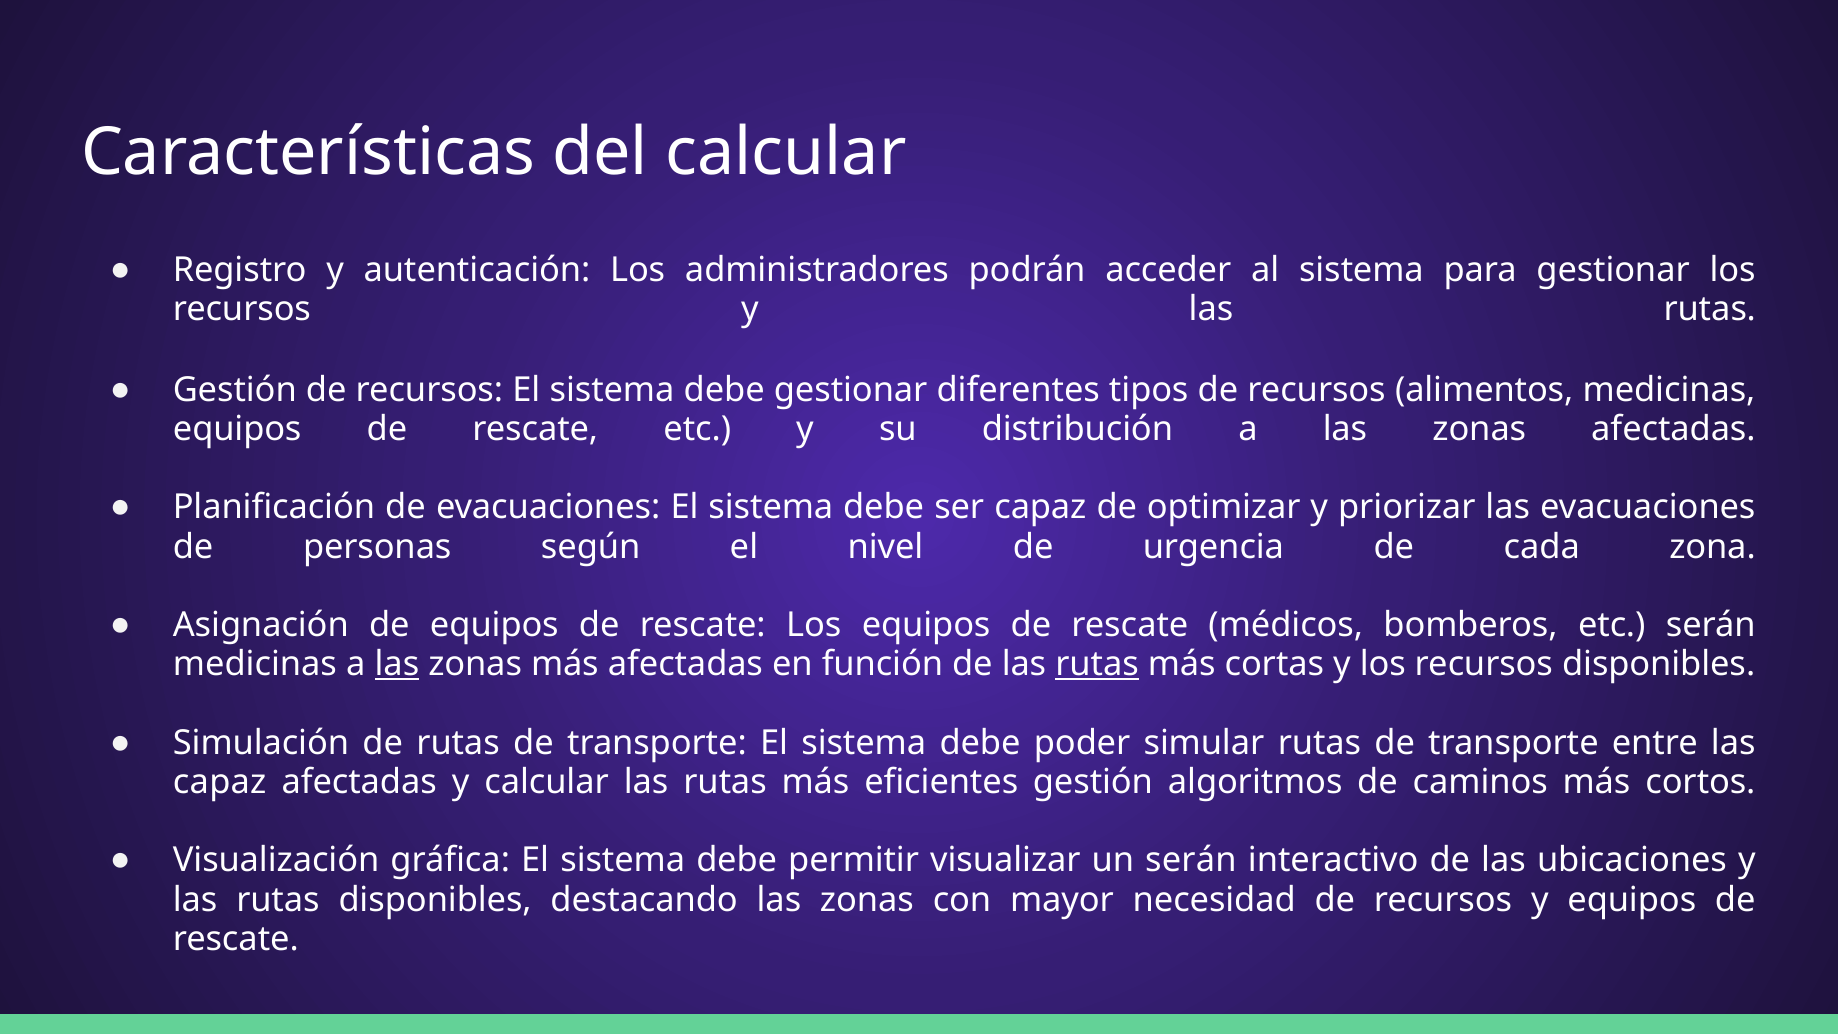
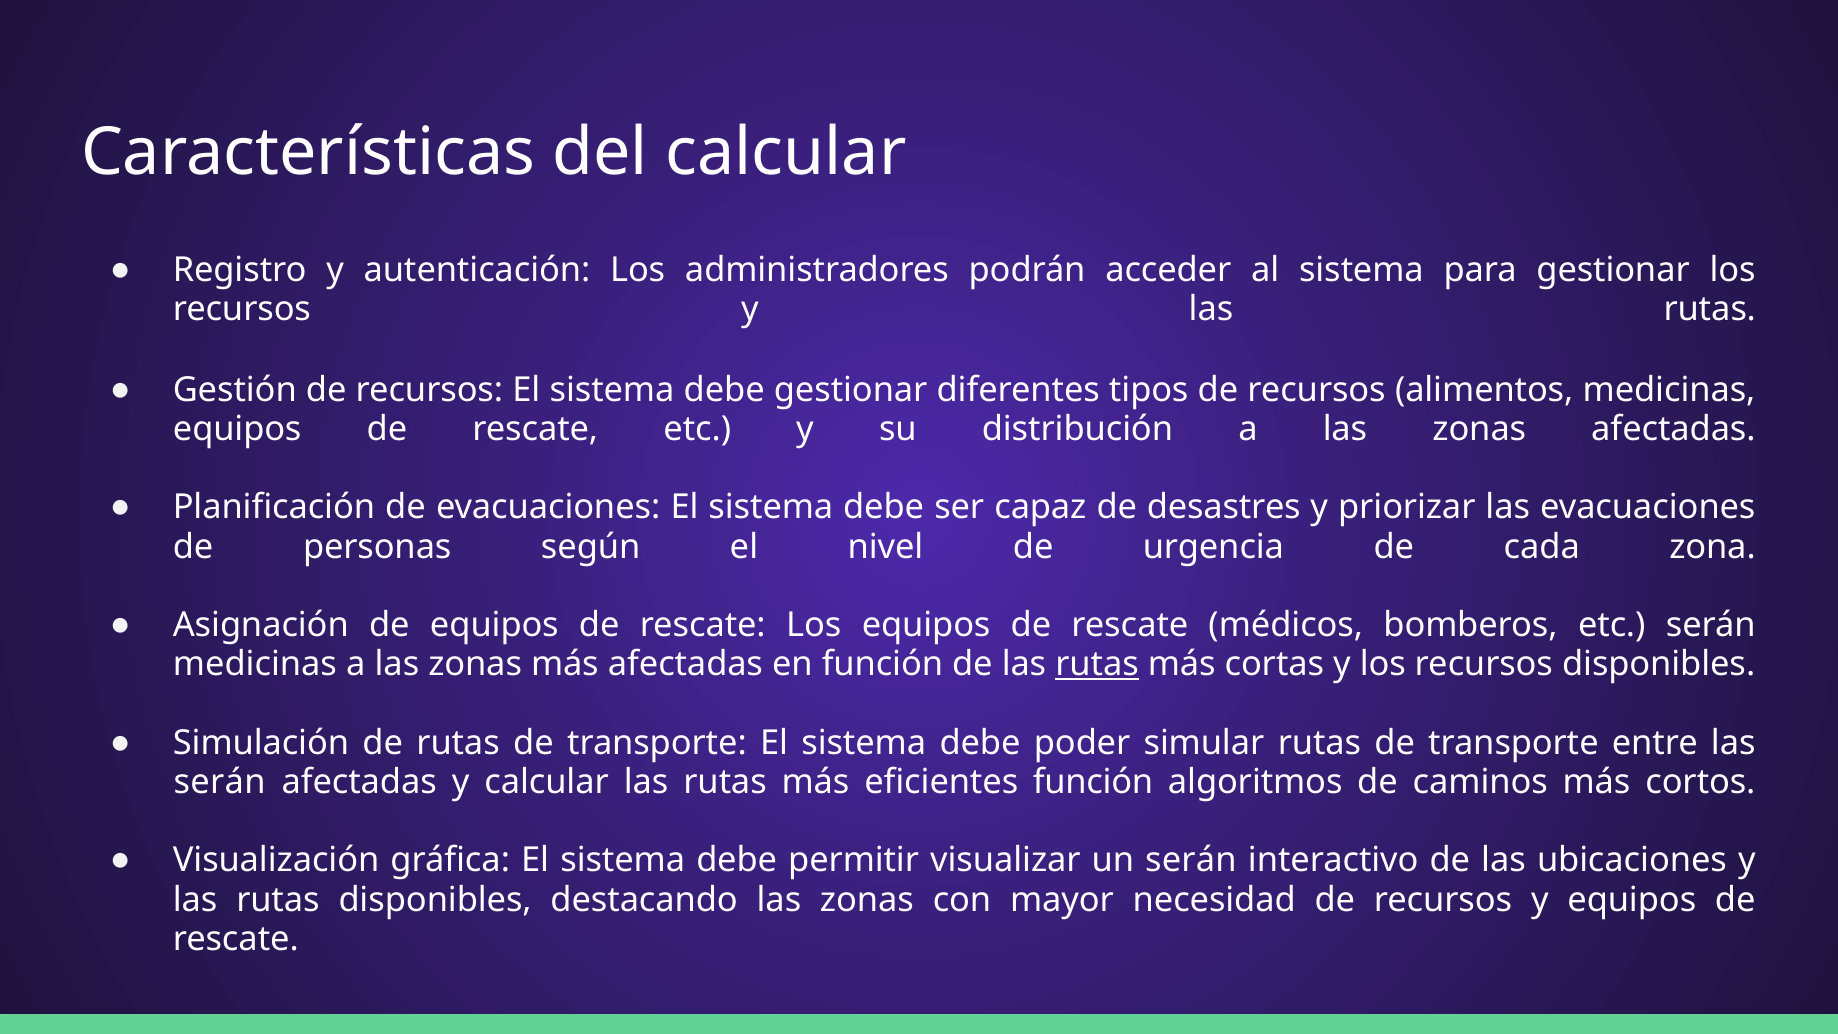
optimizar: optimizar -> desastres (1224, 507)
las underline: present -> none (397, 664)
capaz: capaz -> serán (220, 782)
eficientes gestión: gestión -> función (1093, 782)
